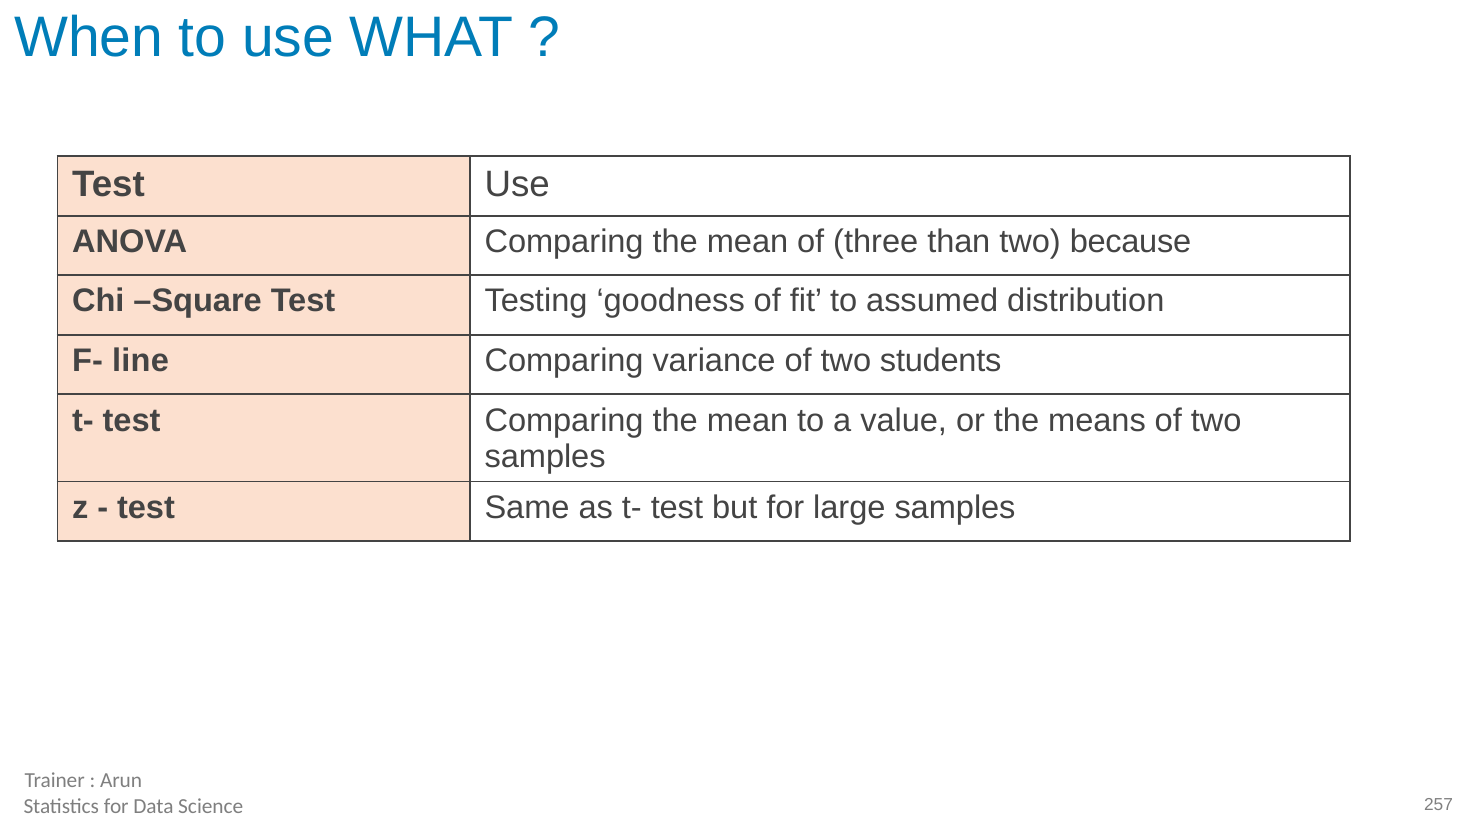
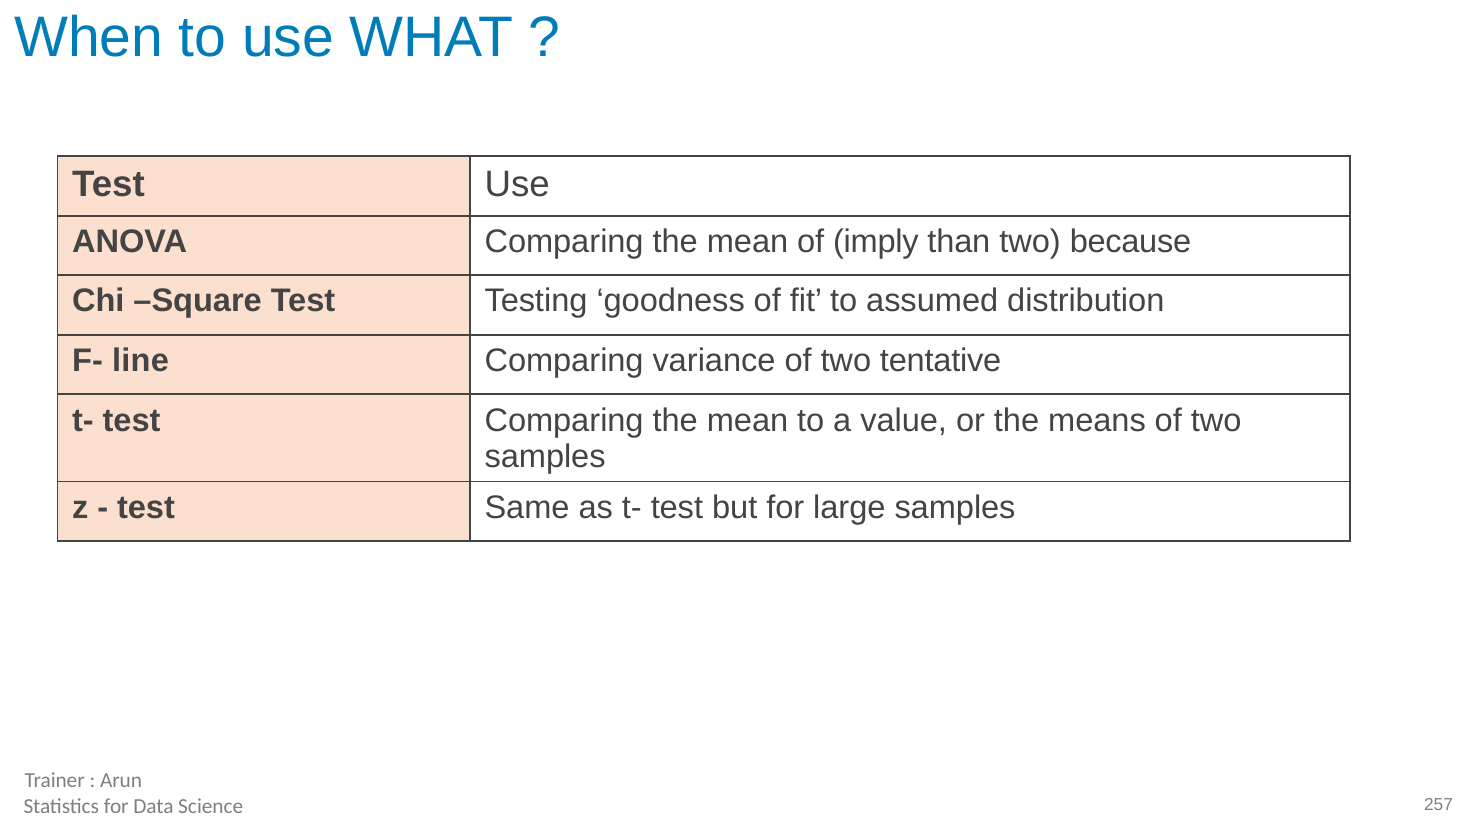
three: three -> imply (876, 242)
students: students -> tentative (941, 361)
